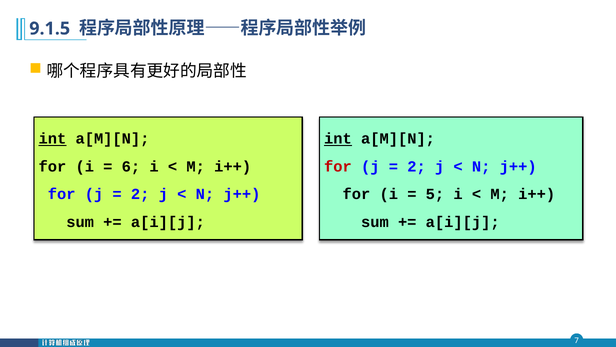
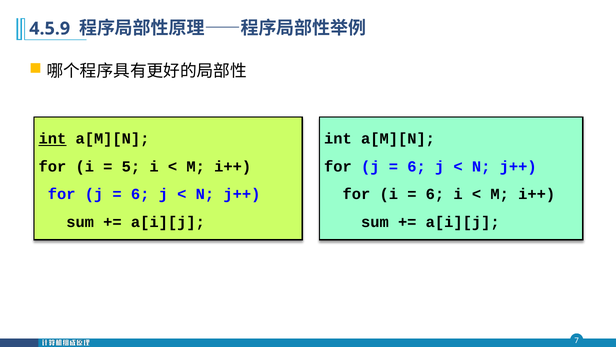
9.1.5: 9.1.5 -> 4.5.9 (50, 29)
int underline: present -> none (338, 139)
6: 6 -> 5 (131, 166)
for colour: red -> black (338, 166)
2: 2 -> 6 (417, 166)
2: 2 -> 6 (140, 194)
5: 5 -> 6 (435, 194)
